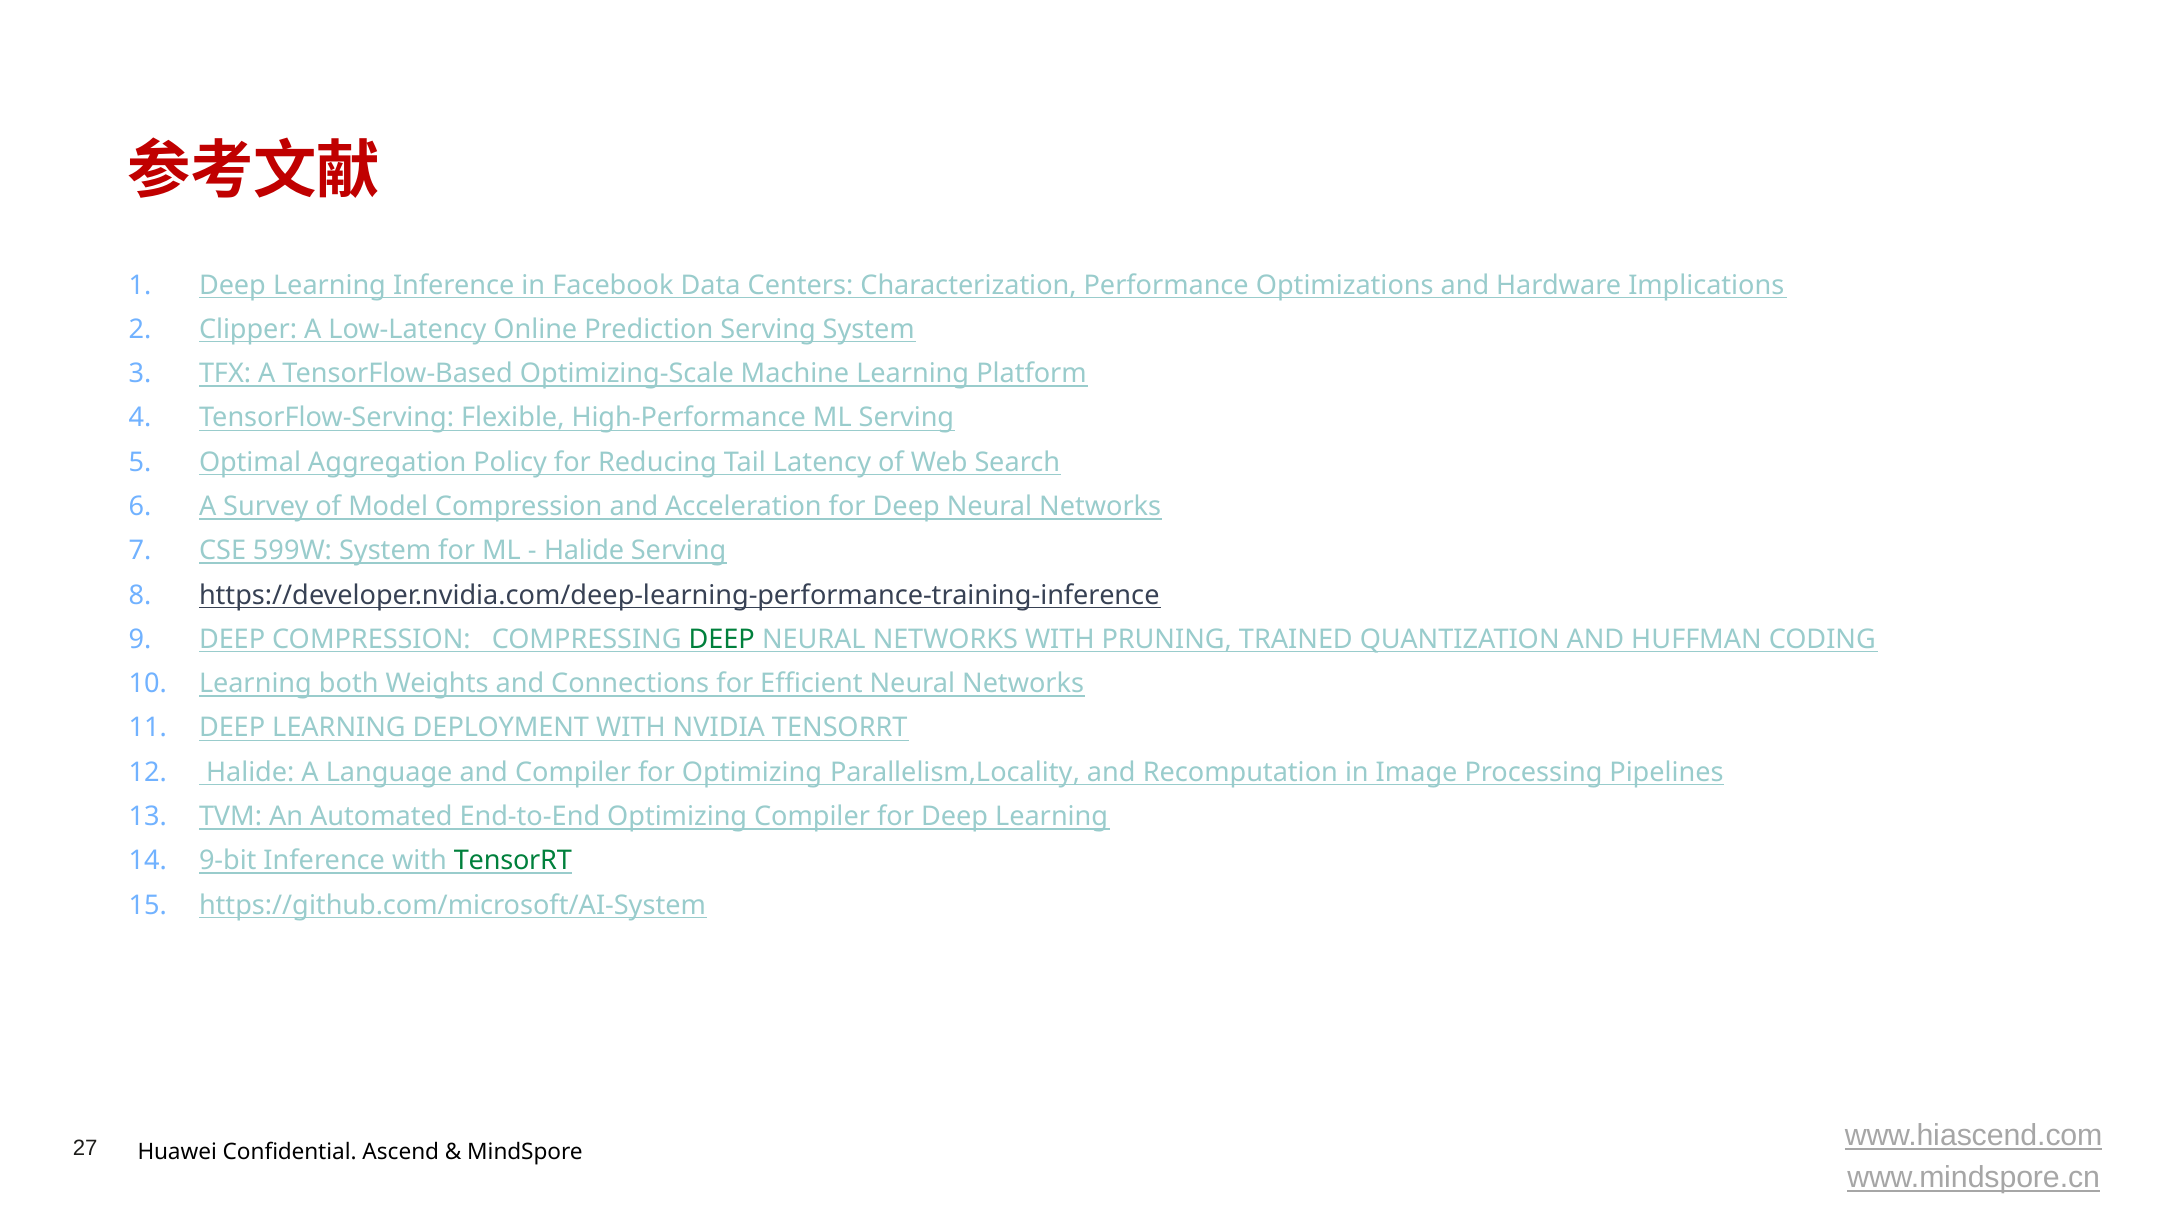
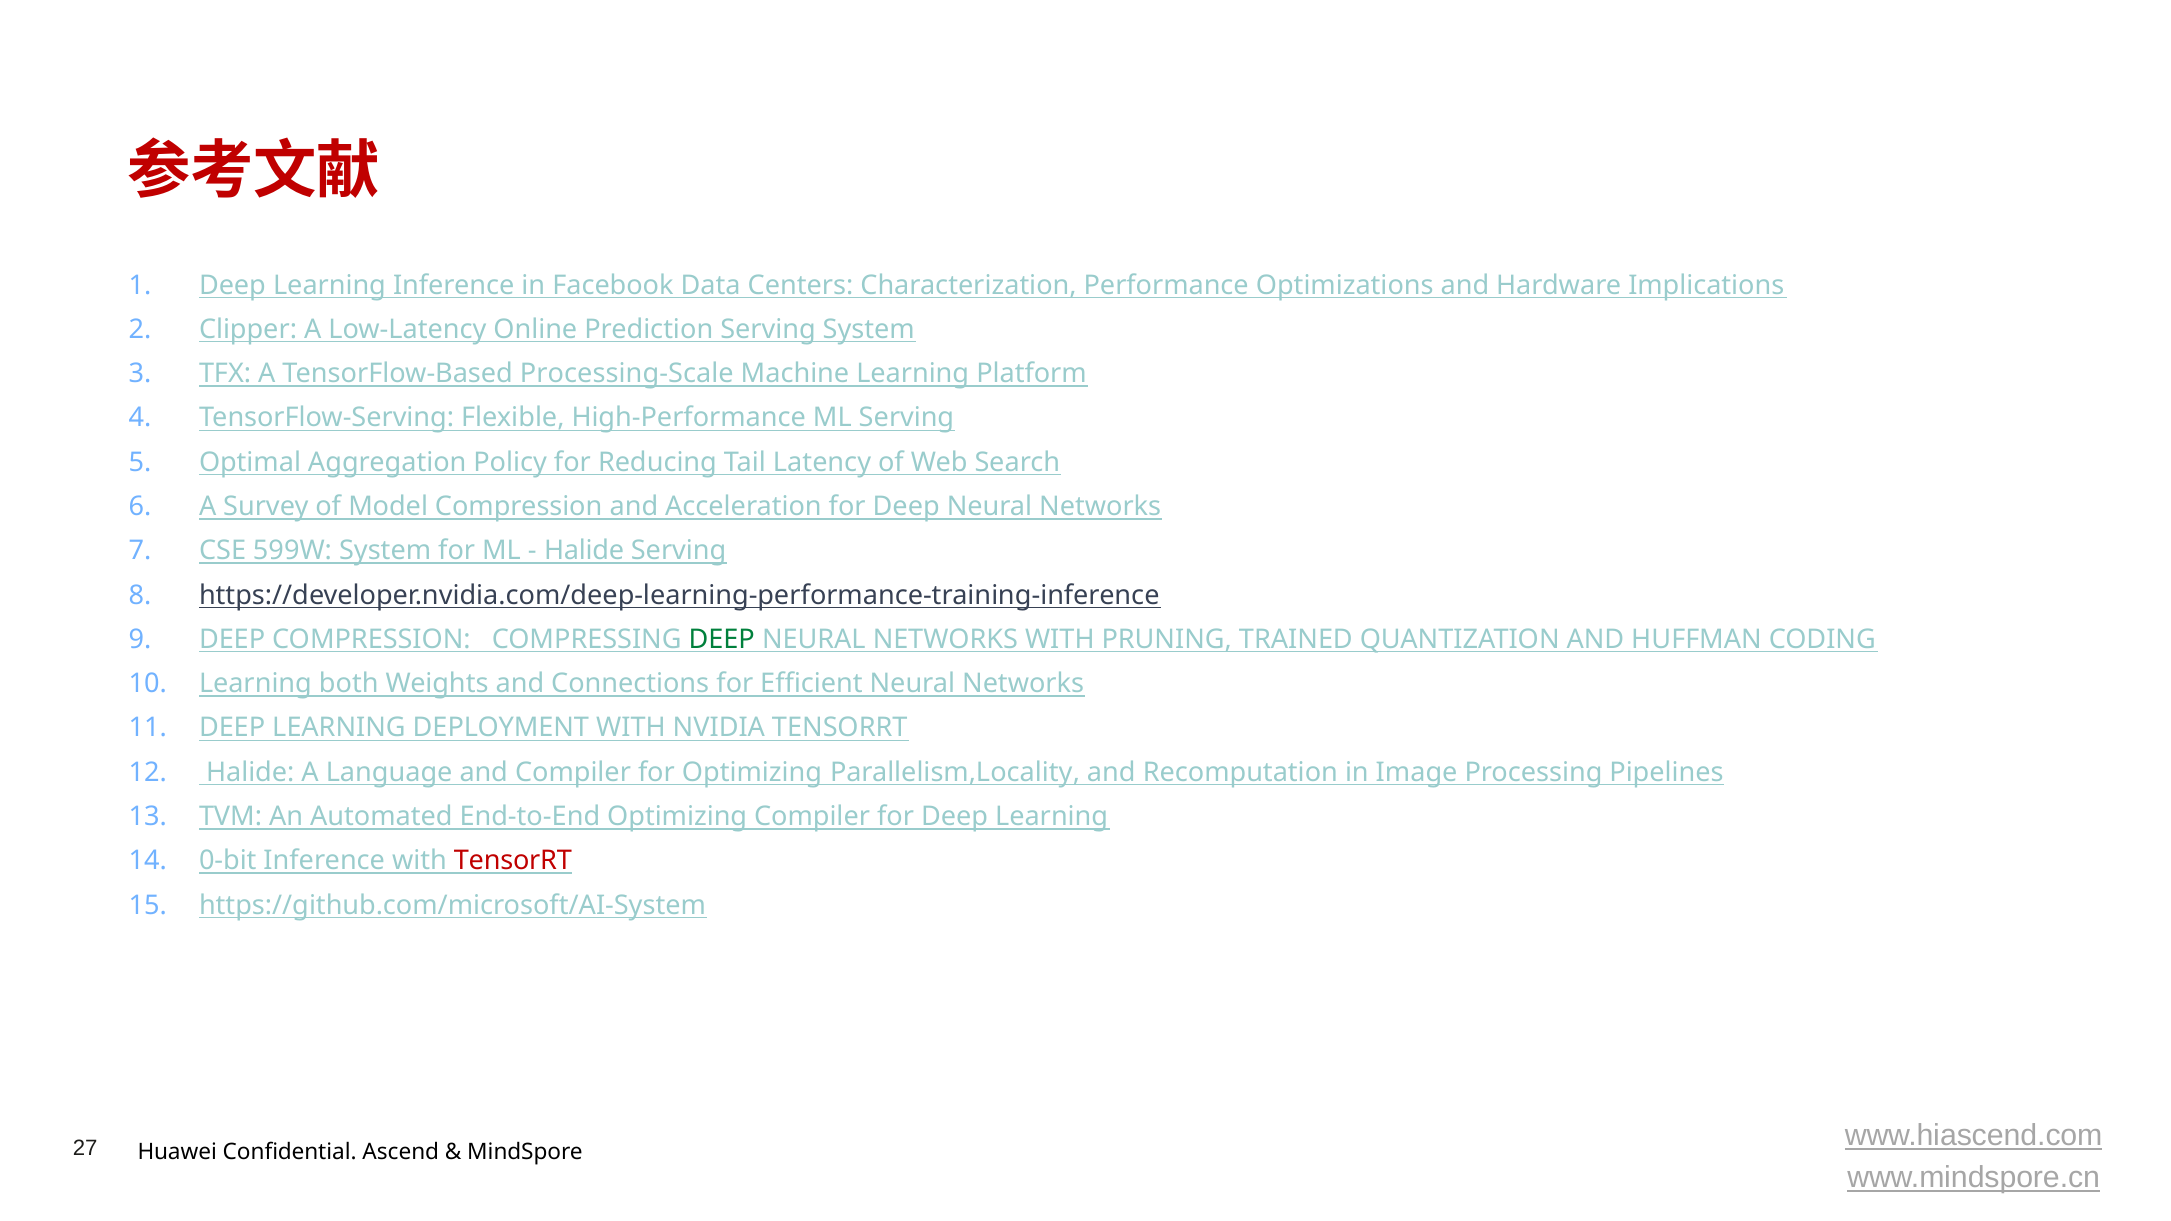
Optimizing-Scale: Optimizing-Scale -> Processing-Scale (627, 374)
9-bit: 9-bit -> 0-bit (228, 861)
TensorRT colour: green -> red (513, 861)
